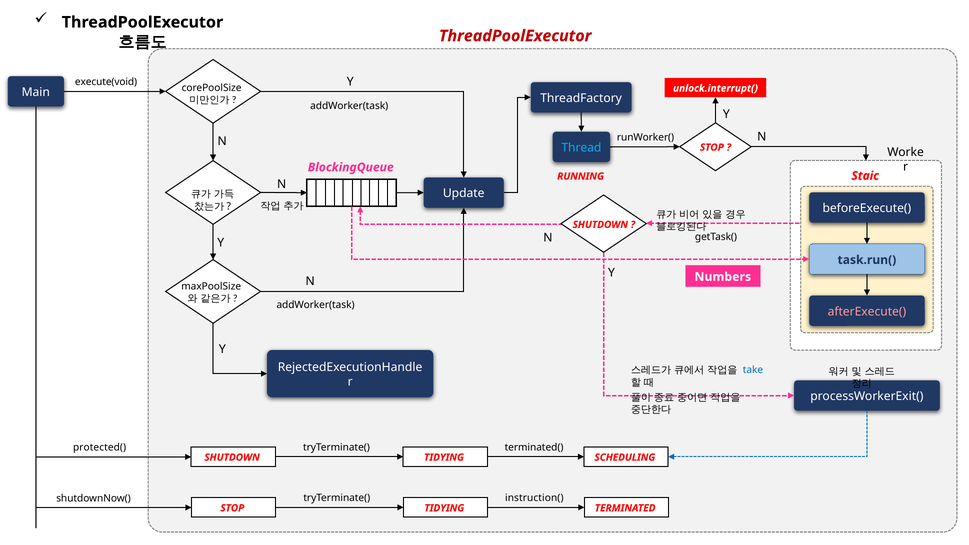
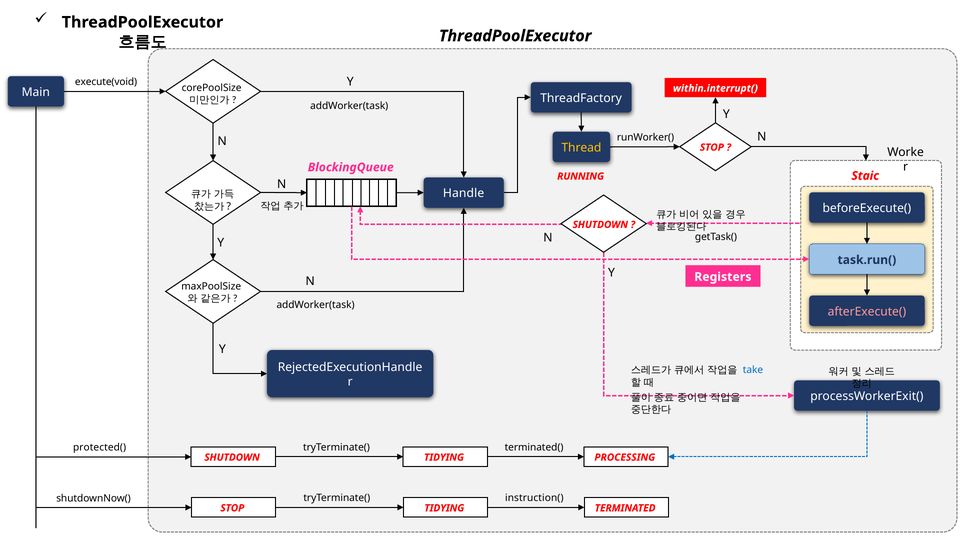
ThreadPoolExecutor colour: red -> black (515, 36)
unlock.interrupt(: unlock.interrupt( -> within.interrupt( (715, 88)
Thread colour: light blue -> yellow (581, 148)
Update: Update -> Handle (464, 193)
Numbers: Numbers -> Registers (723, 277)
SCHEDULING: SCHEDULING -> PROCESSING (625, 457)
